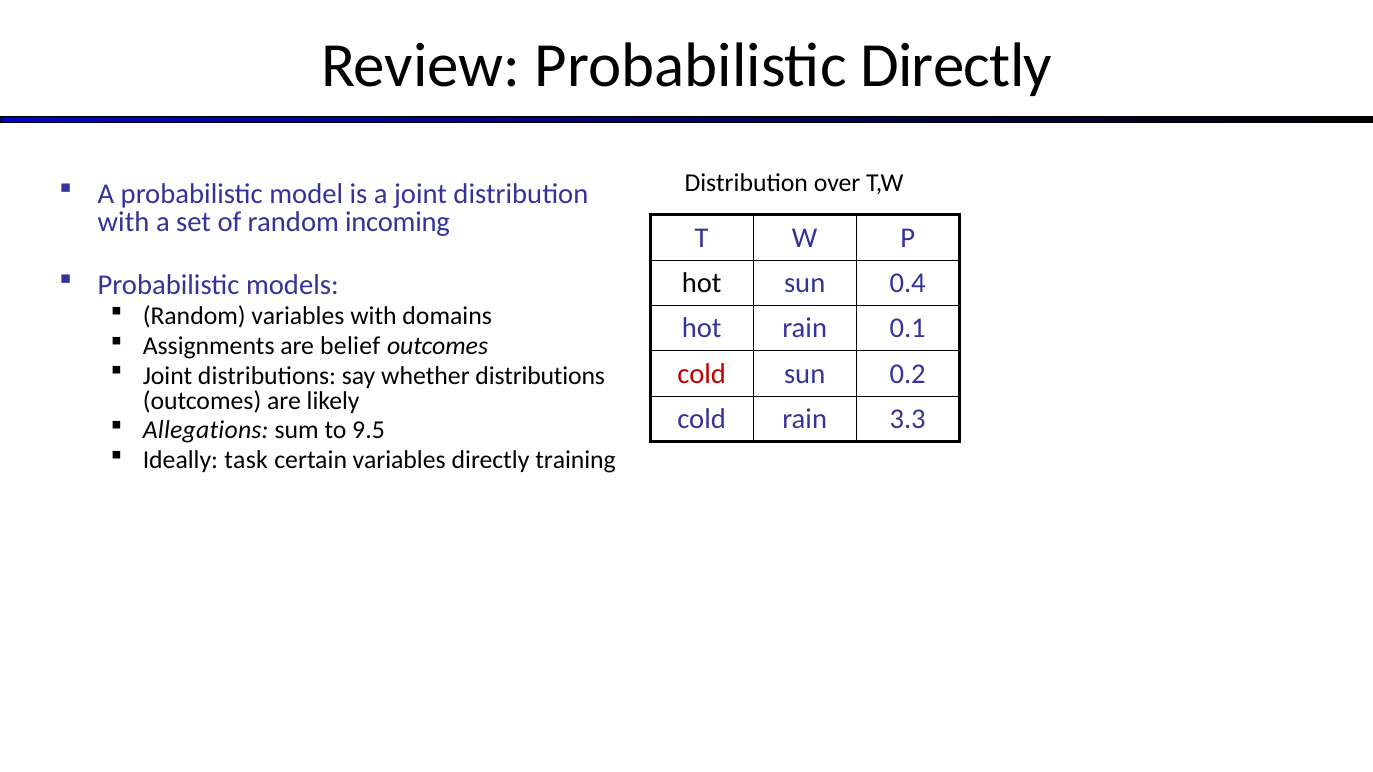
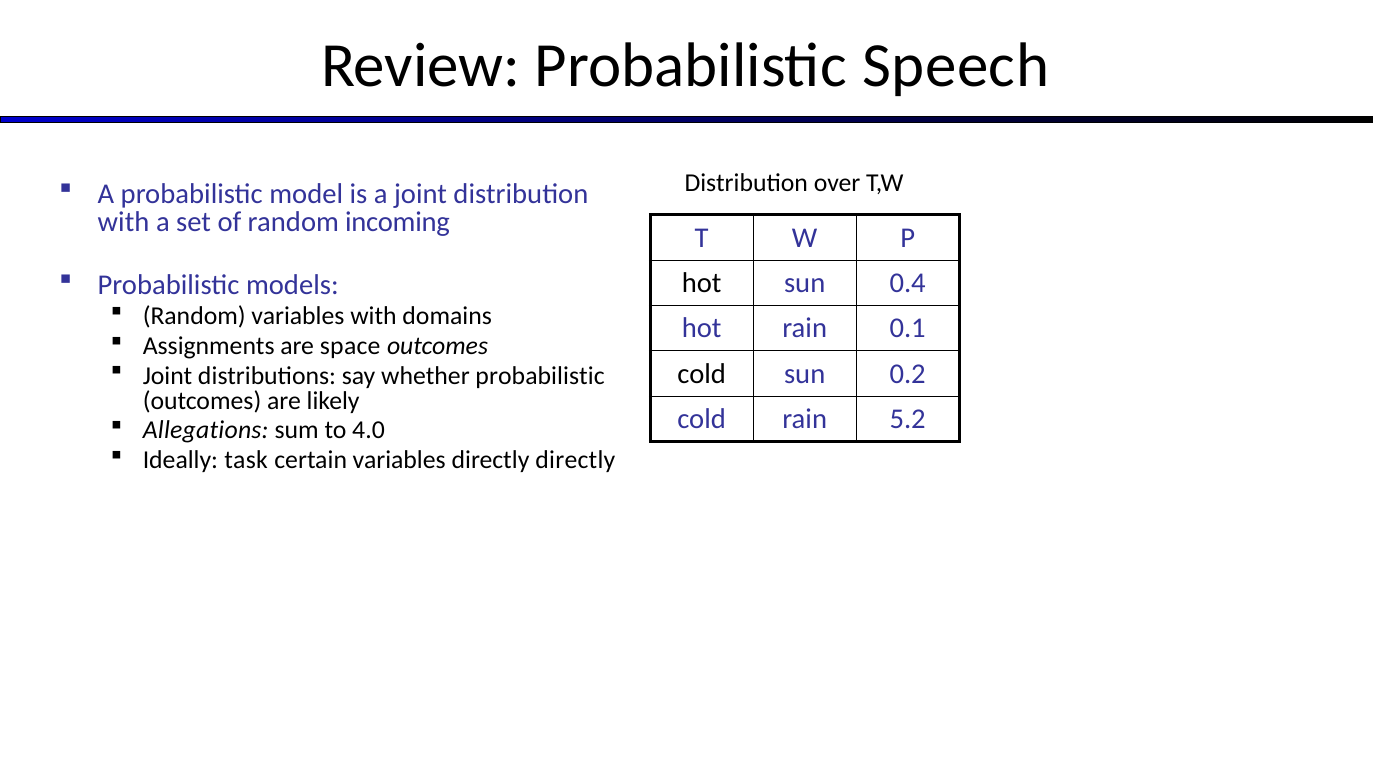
Probabilistic Directly: Directly -> Speech (956, 66)
belief: belief -> space (350, 346)
whether distributions: distributions -> probabilistic (540, 376)
cold colour: red -> black (702, 374)
3.3: 3.3 -> 5.2 (908, 419)
9.5: 9.5 -> 4.0 (369, 431)
directly training: training -> directly (575, 460)
